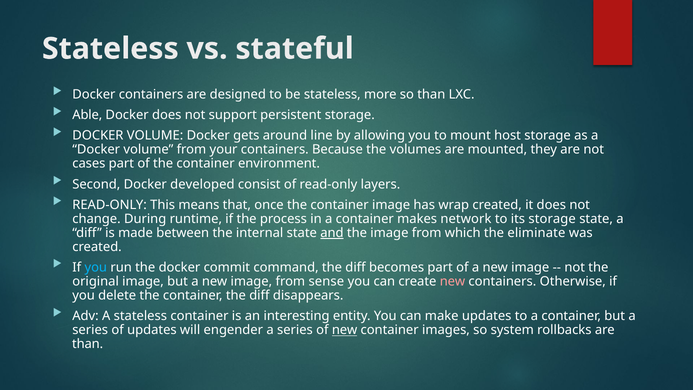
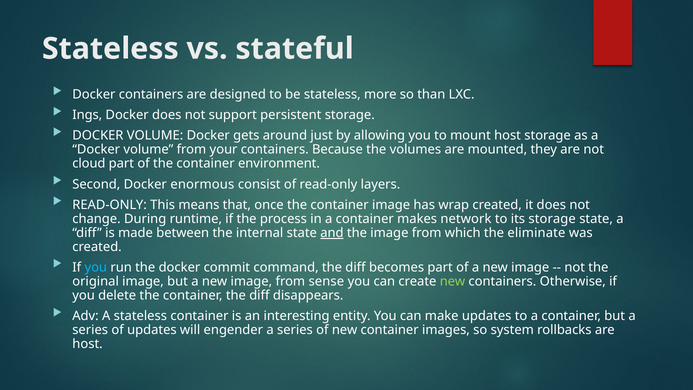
Able: Able -> Ings (87, 115)
line: line -> just (322, 136)
cases: cases -> cloud (89, 164)
developed: developed -> enormous (202, 184)
new colour: pink -> light green (452, 281)
new underline: present -> none (345, 330)
than: than -> host (88, 344)
